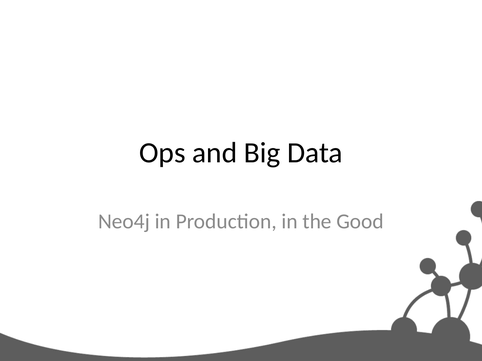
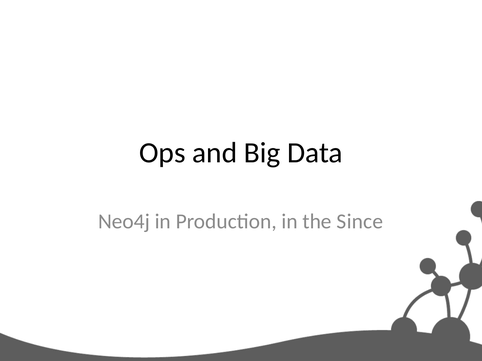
Good: Good -> Since (360, 222)
